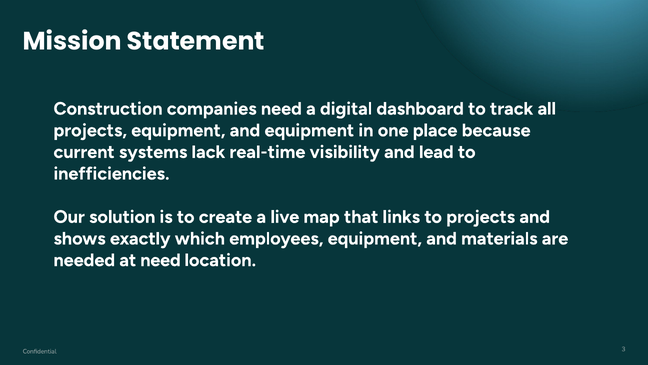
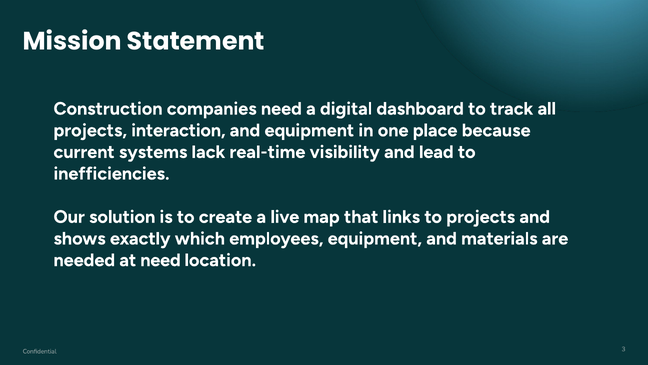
projects equipment: equipment -> interaction (178, 130)
